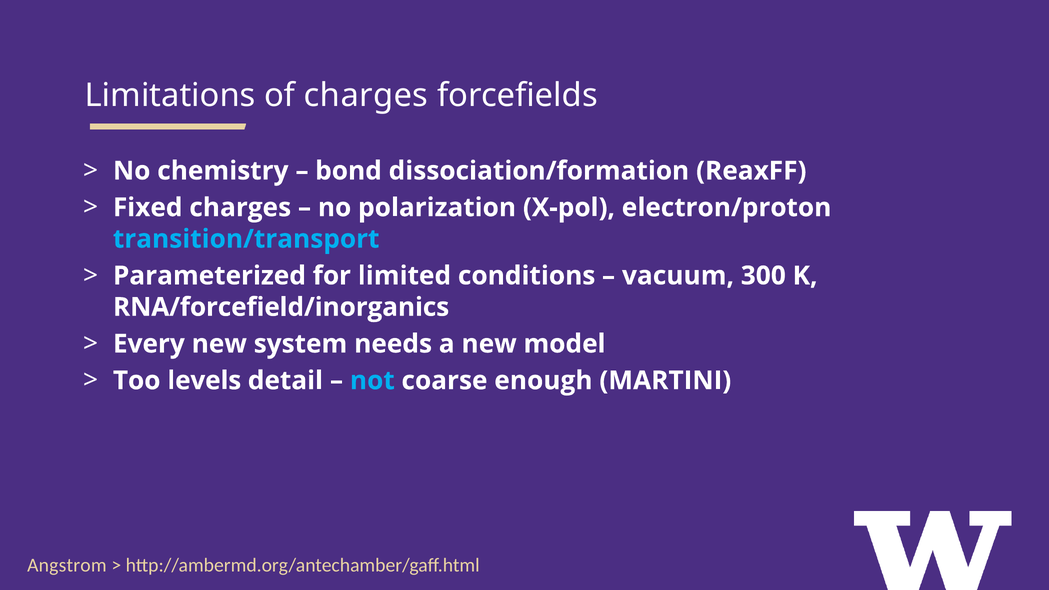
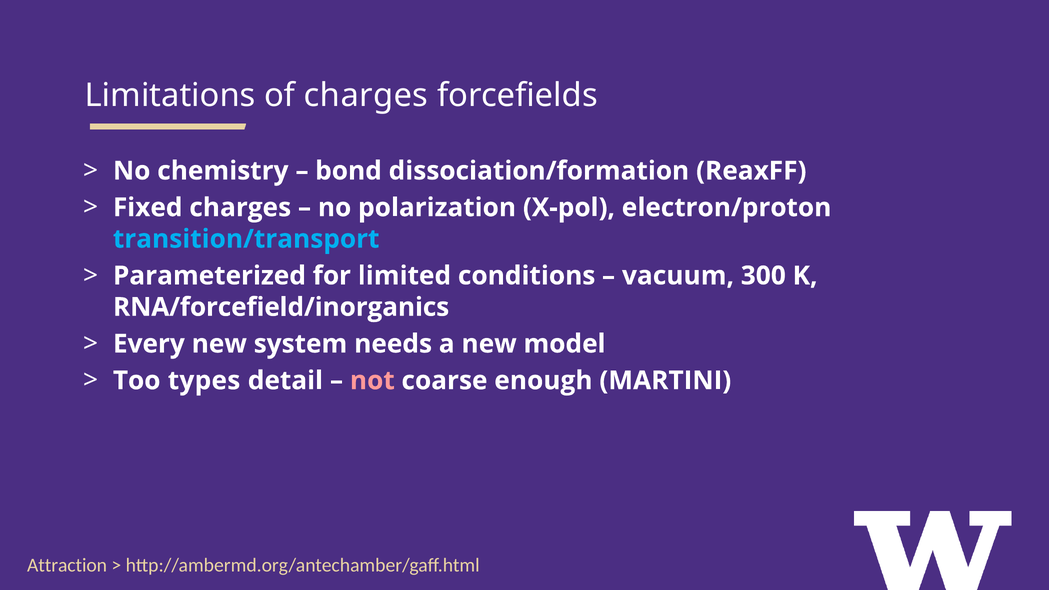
levels: levels -> types (204, 381)
not colour: light blue -> pink (372, 381)
Angstrom: Angstrom -> Attraction (67, 565)
